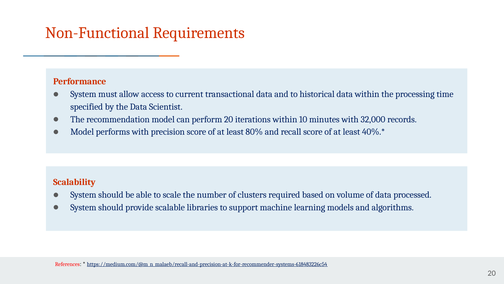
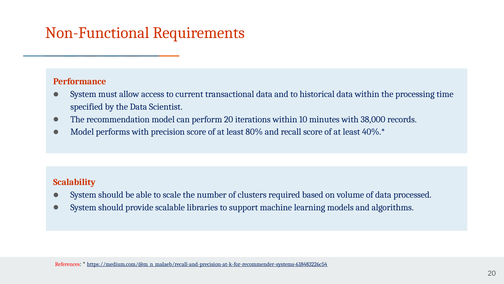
32,000: 32,000 -> 38,000 (373, 119)
